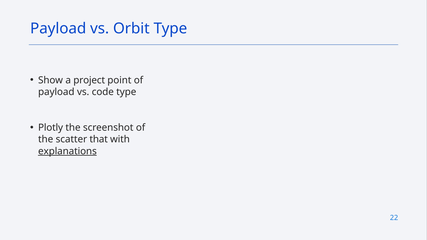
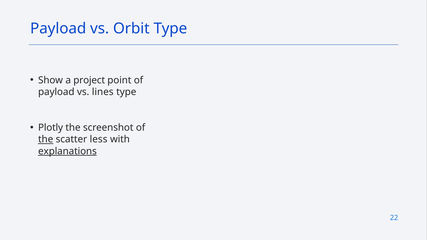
code: code -> lines (103, 92)
the underline: none -> present (46, 140)
that: that -> less (99, 140)
